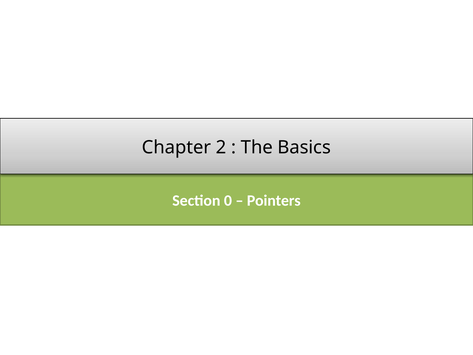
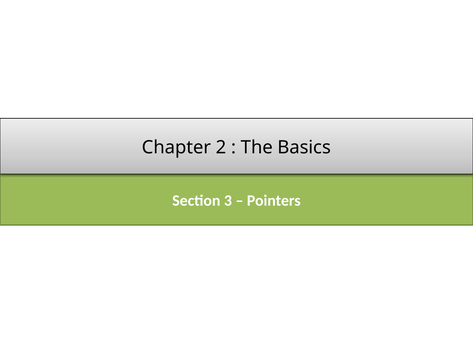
0: 0 -> 3 (228, 201)
